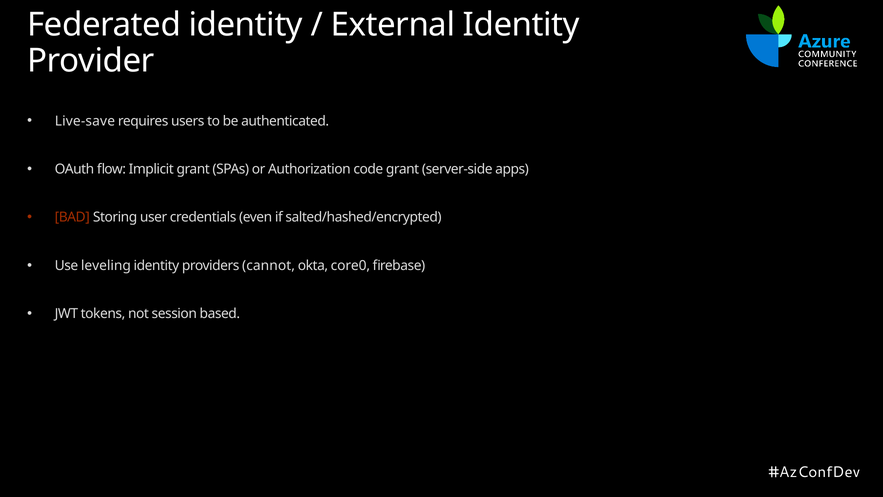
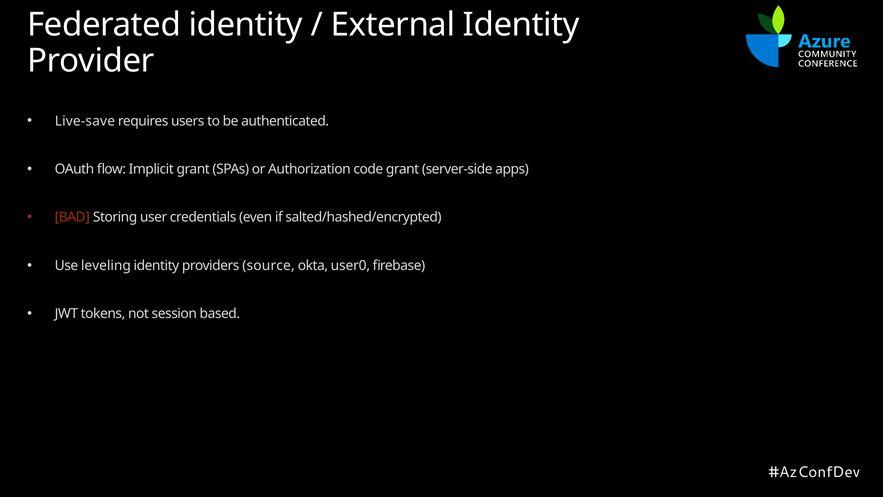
cannot: cannot -> source (269, 265)
core0: core0 -> user0 (350, 265)
